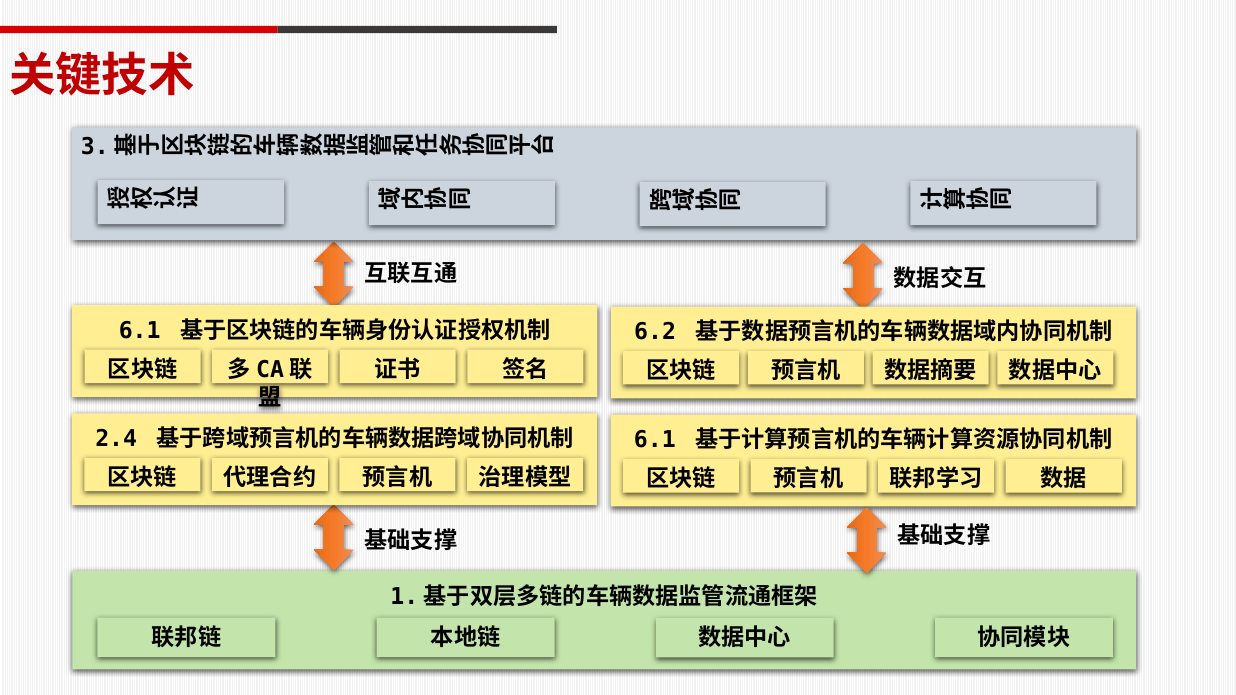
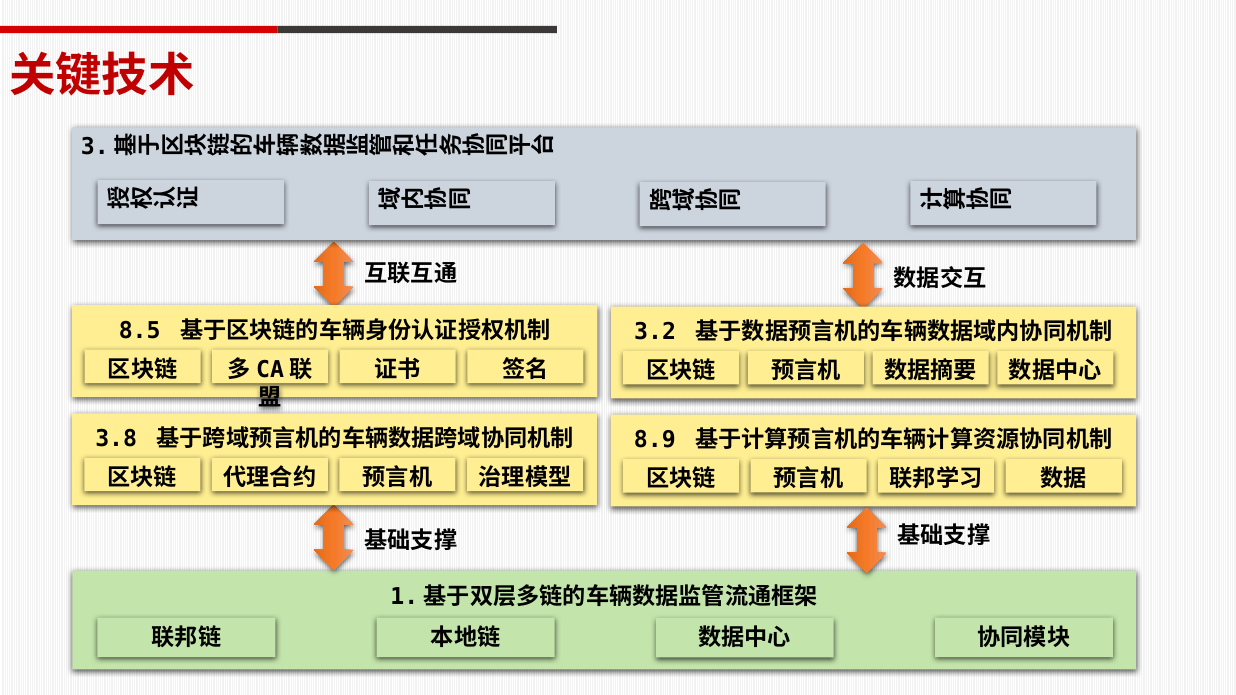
6.1: 6.1 -> 8.5 (140, 331)
6.2: 6.2 -> 3.2 (655, 332)
2.4: 2.4 -> 3.8 (116, 439)
6.1: 6.1 -> 8.9 (655, 440)
